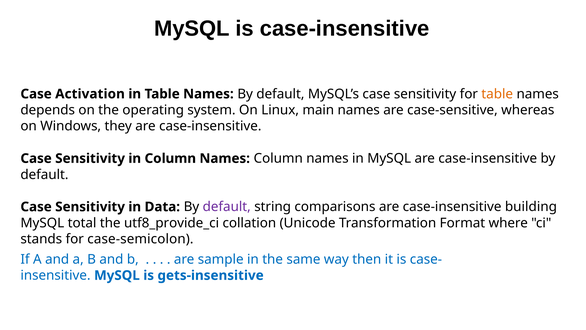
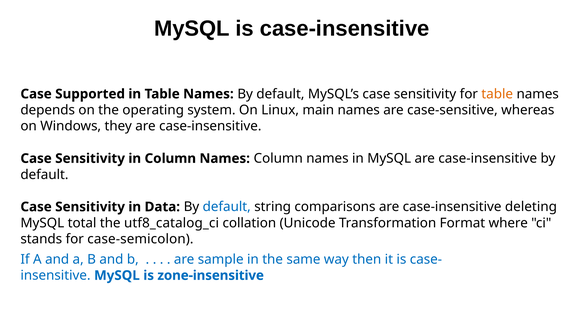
Activation: Activation -> Supported (90, 94)
default colour: purple -> blue (227, 207)
building: building -> deleting (531, 207)
utf8_provide_ci: utf8_provide_ci -> utf8_catalog_ci (171, 223)
gets-insensitive: gets-insensitive -> zone-insensitive (211, 275)
